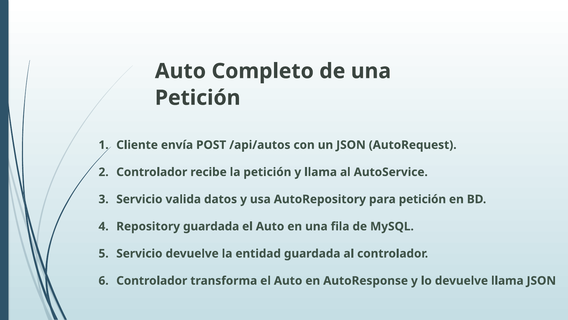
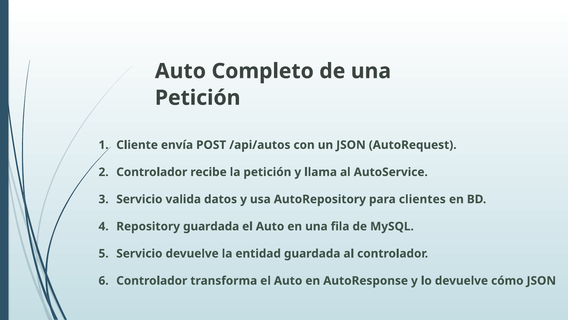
para petición: petición -> clientes (422, 199)
devuelve llama: llama -> cómo (507, 280)
